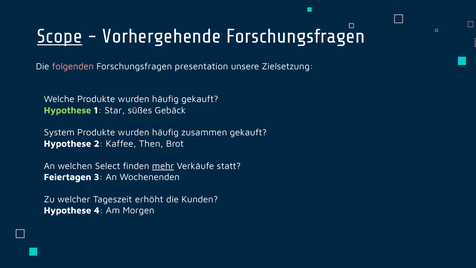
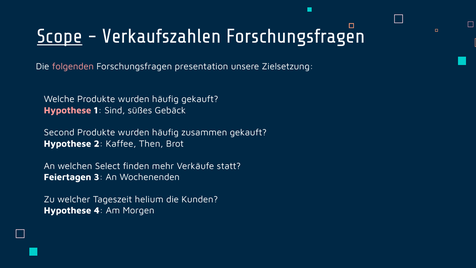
Vorhergehende: Vorhergehende -> Verkaufszahlen (162, 36)
Hypothese colour: light green -> pink (67, 110)
Star: Star -> Sind (115, 110)
System: System -> Second (59, 132)
mehr underline: present -> none (163, 166)
erhöht: erhöht -> helium (149, 199)
